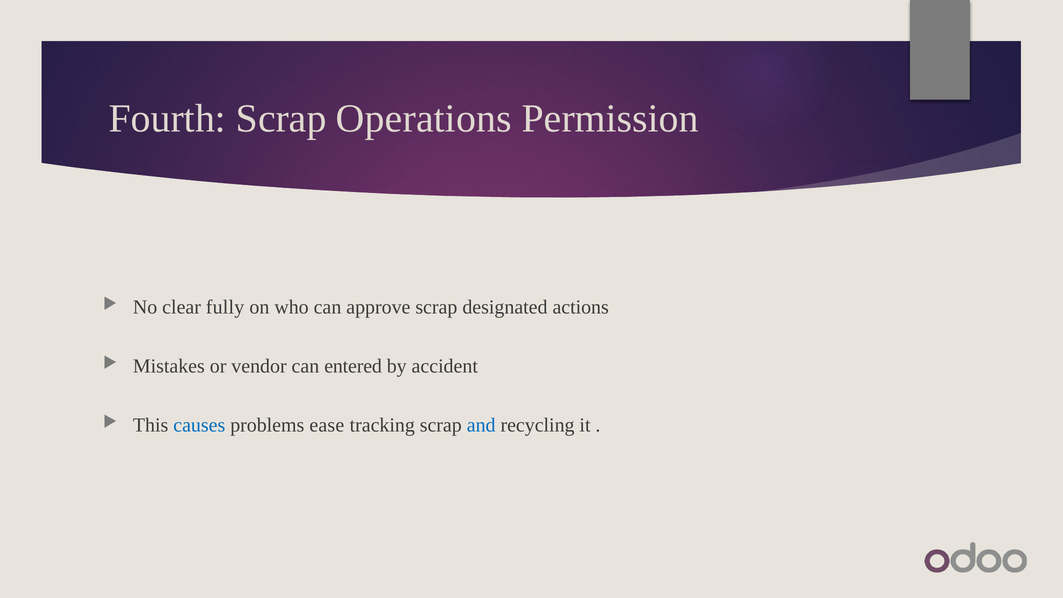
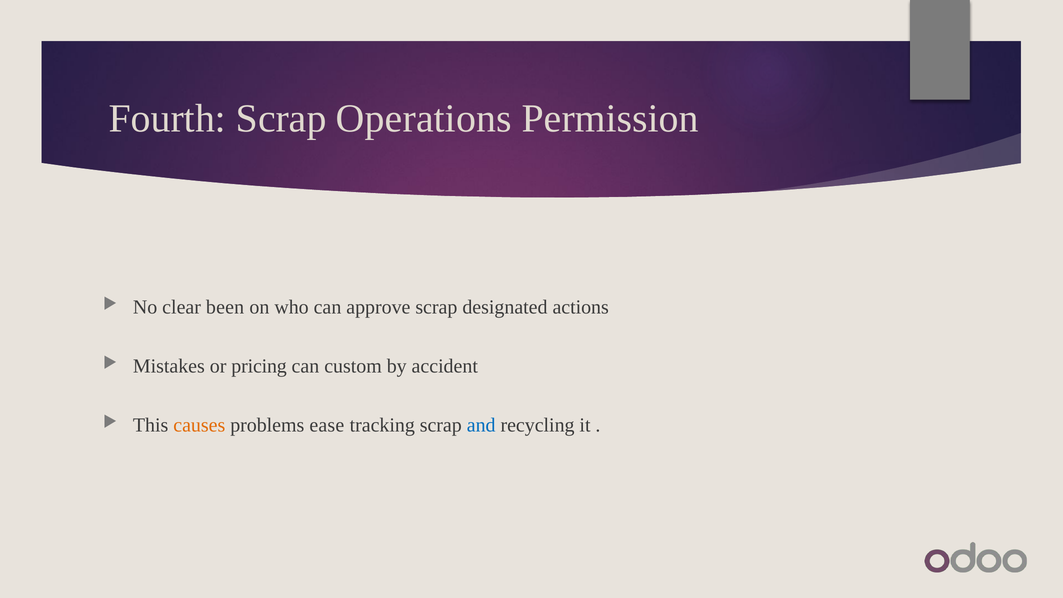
fully: fully -> been (225, 307)
vendor: vendor -> pricing (259, 366)
entered: entered -> custom (353, 366)
causes colour: blue -> orange (199, 425)
